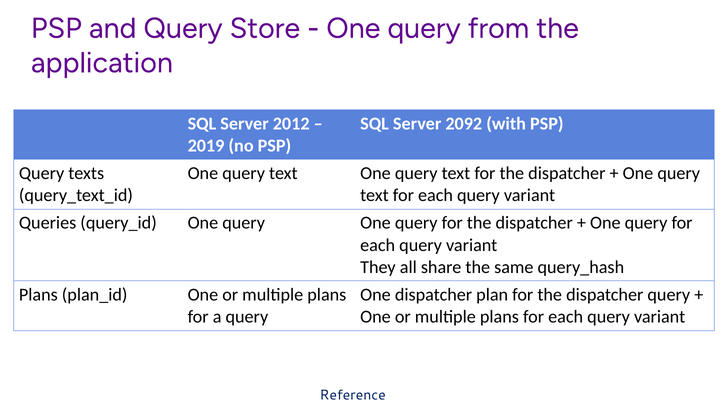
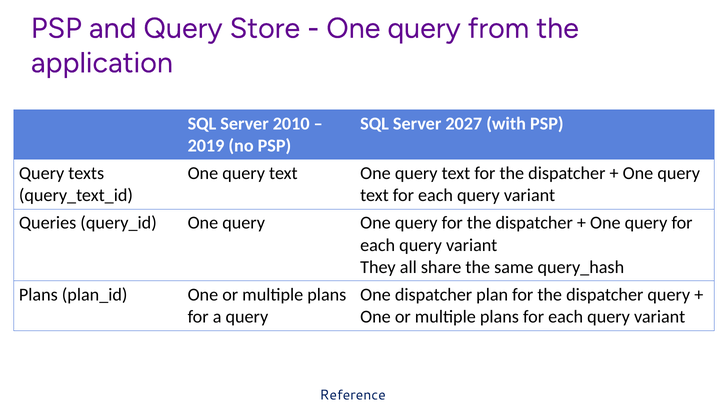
2012: 2012 -> 2010 (291, 124)
2092: 2092 -> 2027 (464, 124)
